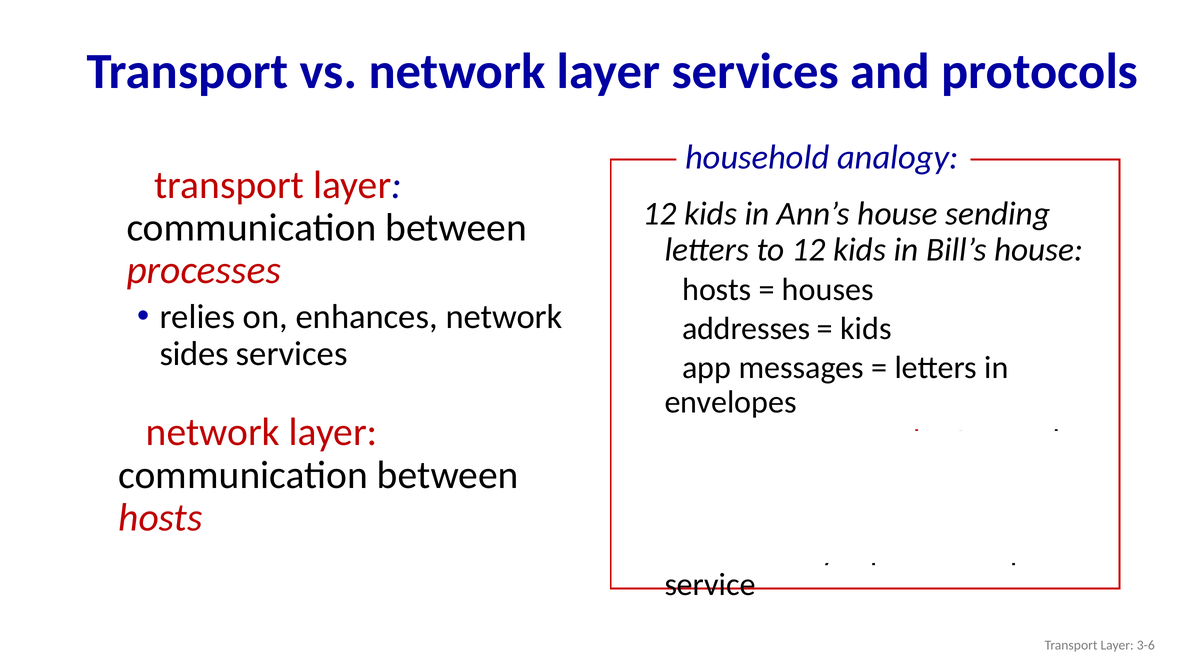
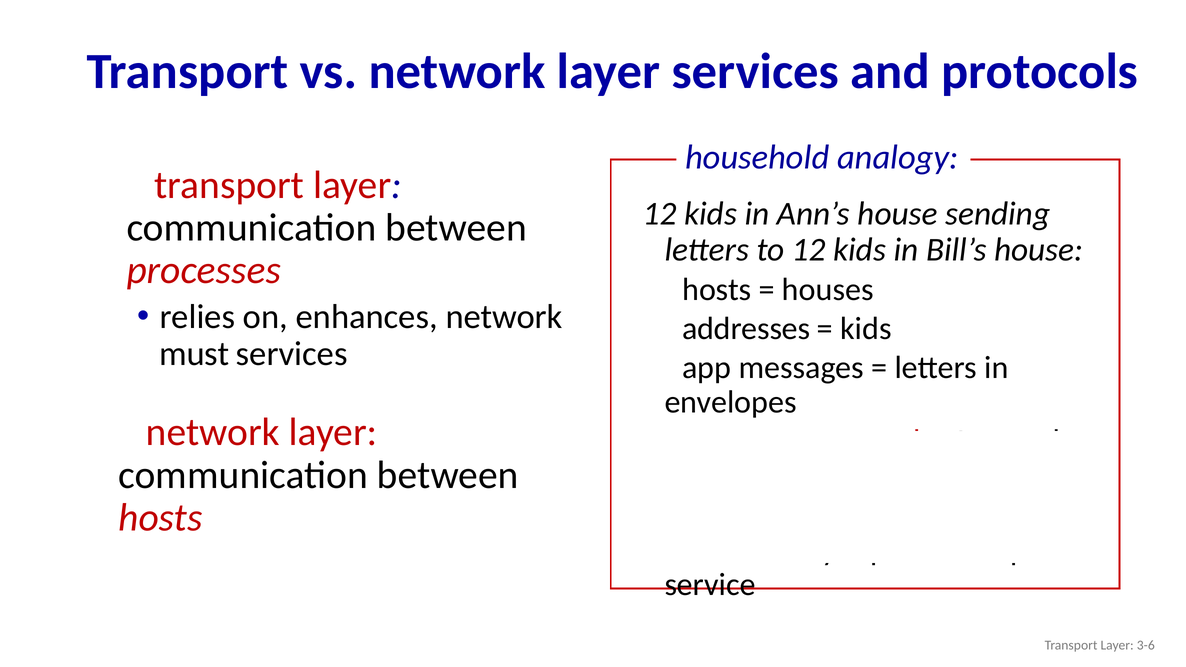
sides: sides -> must (194, 354)
